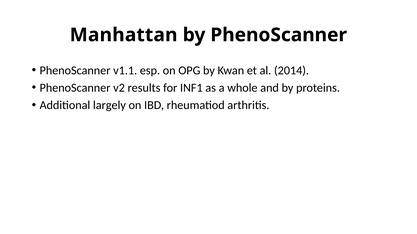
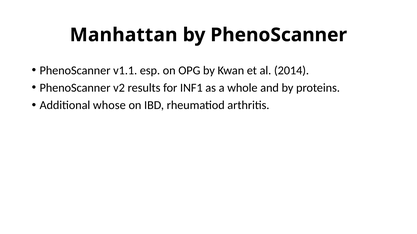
largely: largely -> whose (109, 105)
